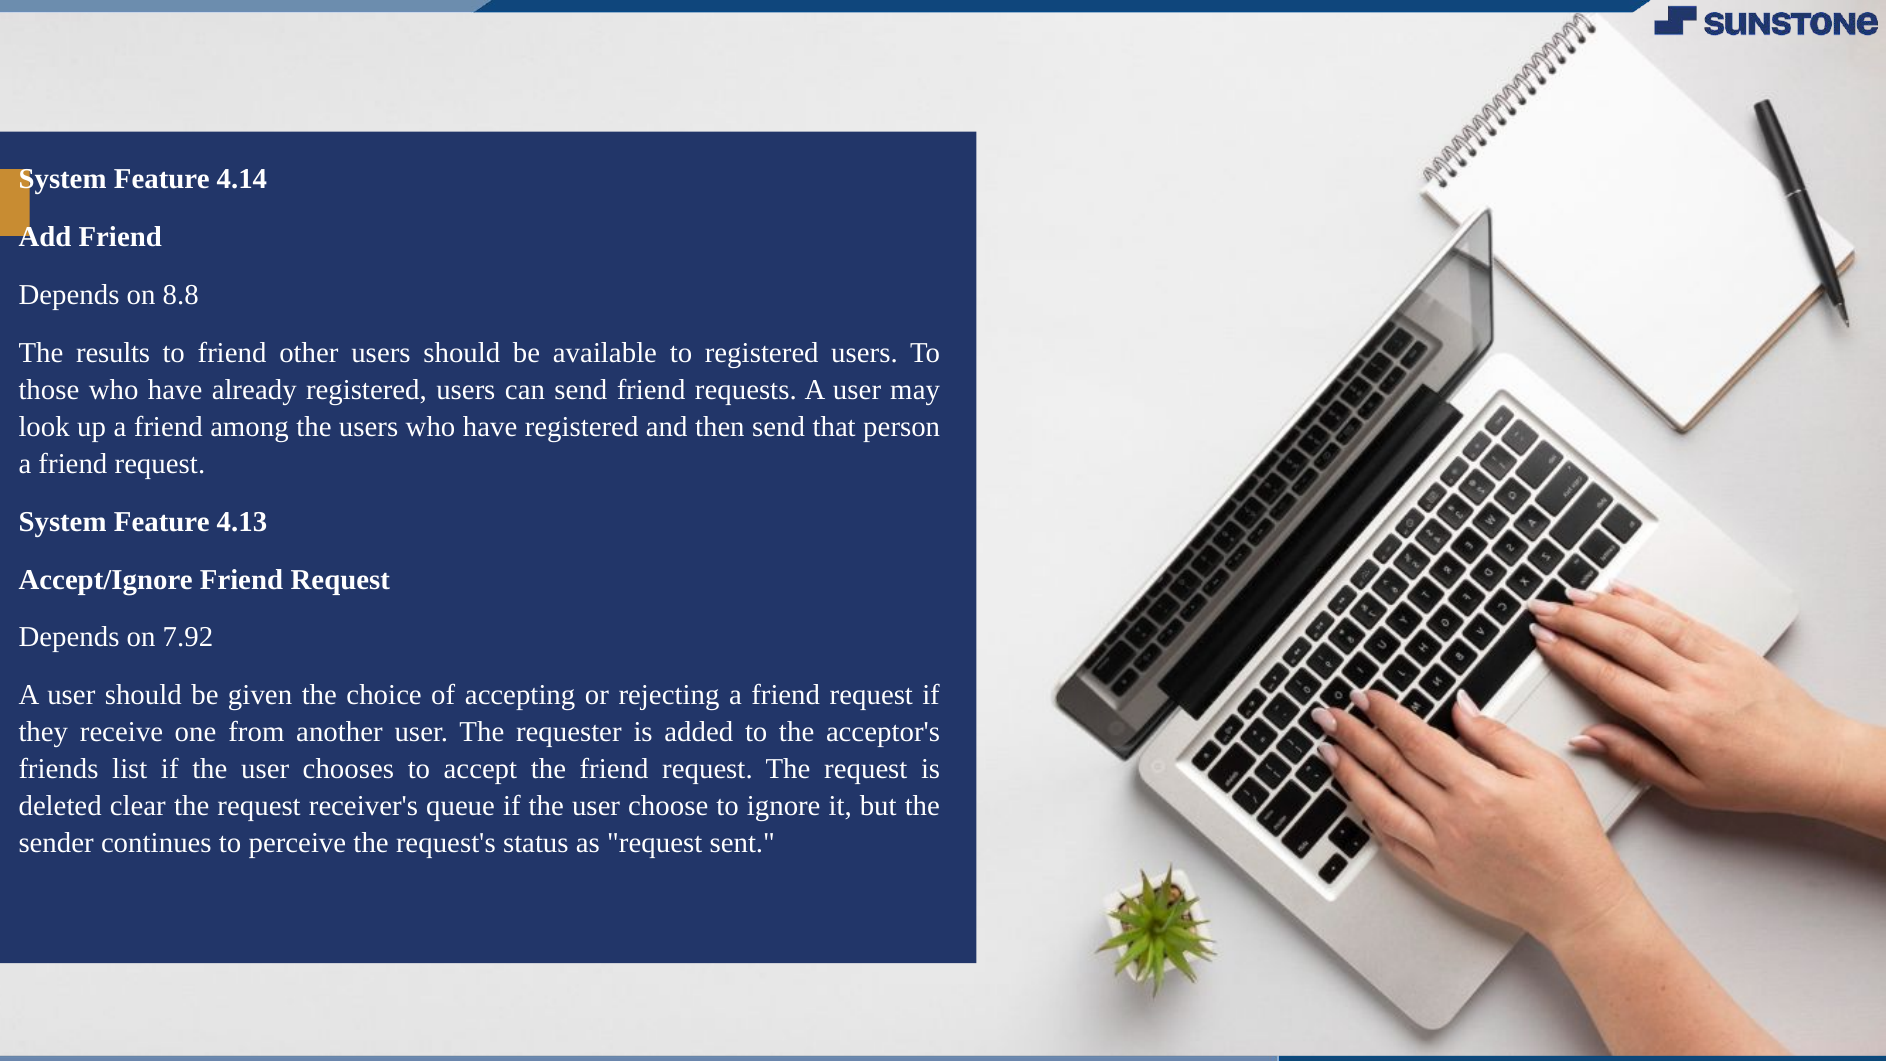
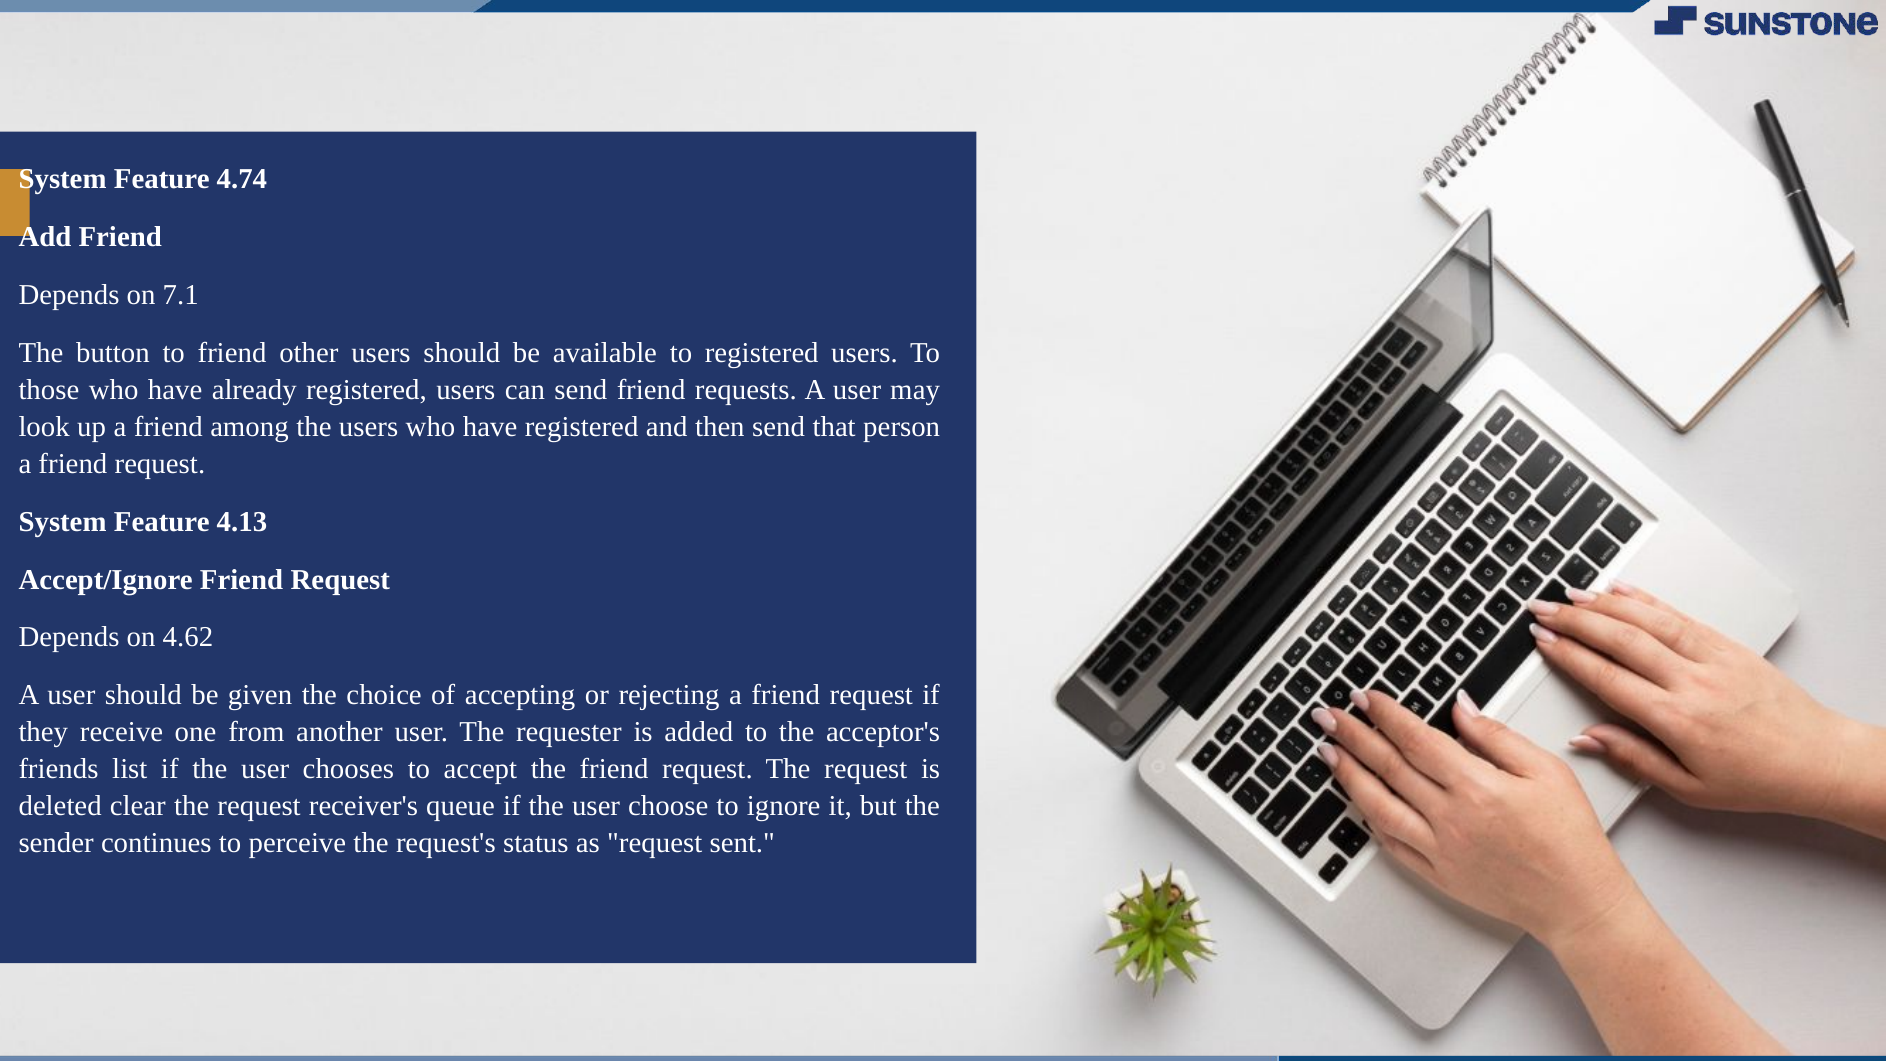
4.14: 4.14 -> 4.74 (242, 179)
8.8: 8.8 -> 7.1 (181, 295)
results: results -> button (113, 353)
7.92: 7.92 -> 4.62 (188, 637)
